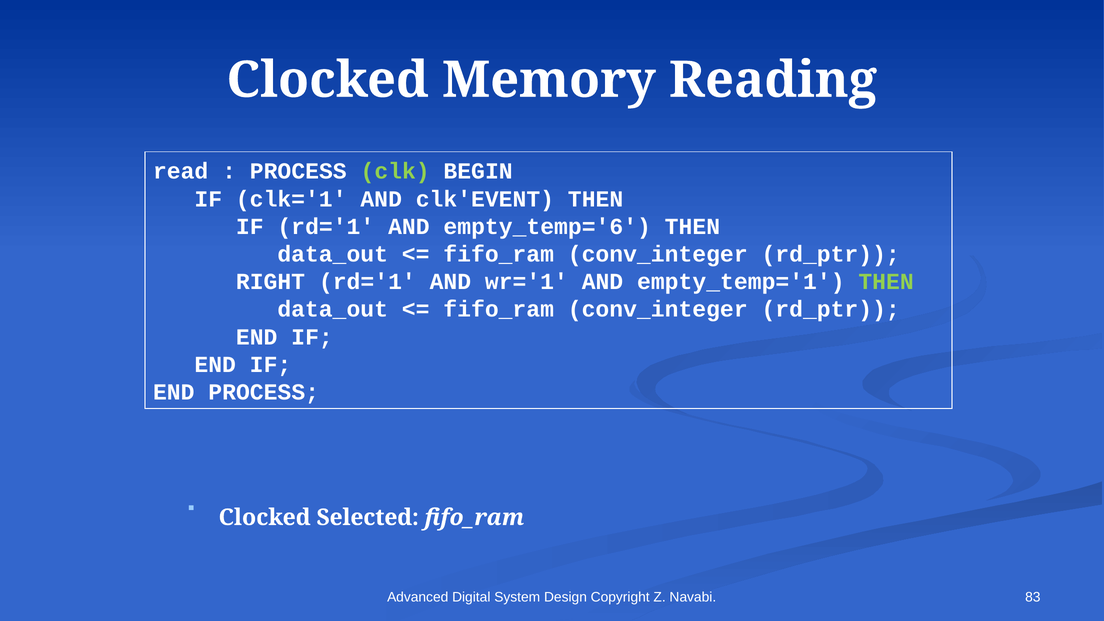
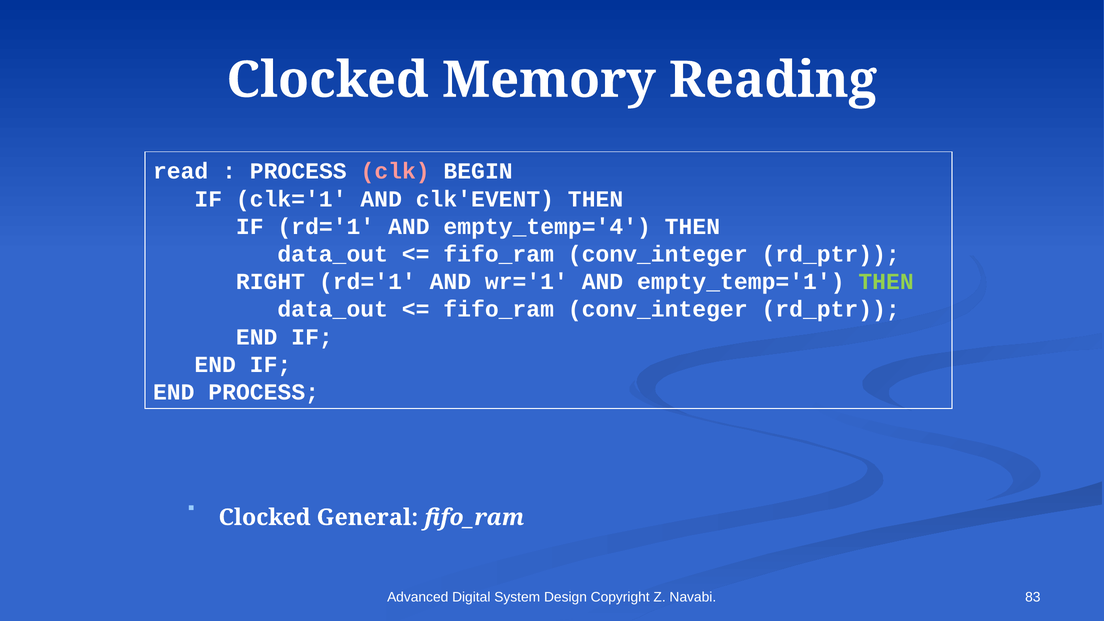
clk colour: light green -> pink (395, 171)
empty_temp='6: empty_temp='6 -> empty_temp='4 (547, 227)
Selected: Selected -> General (367, 517)
